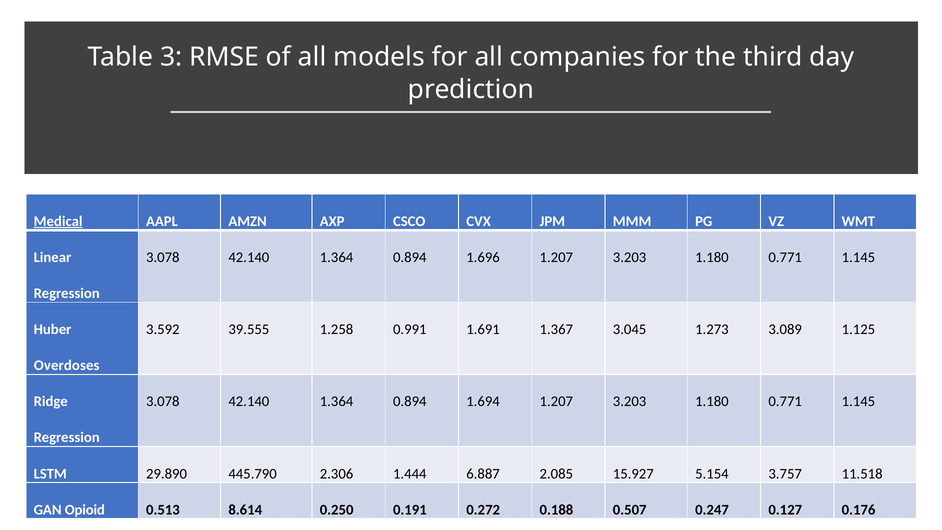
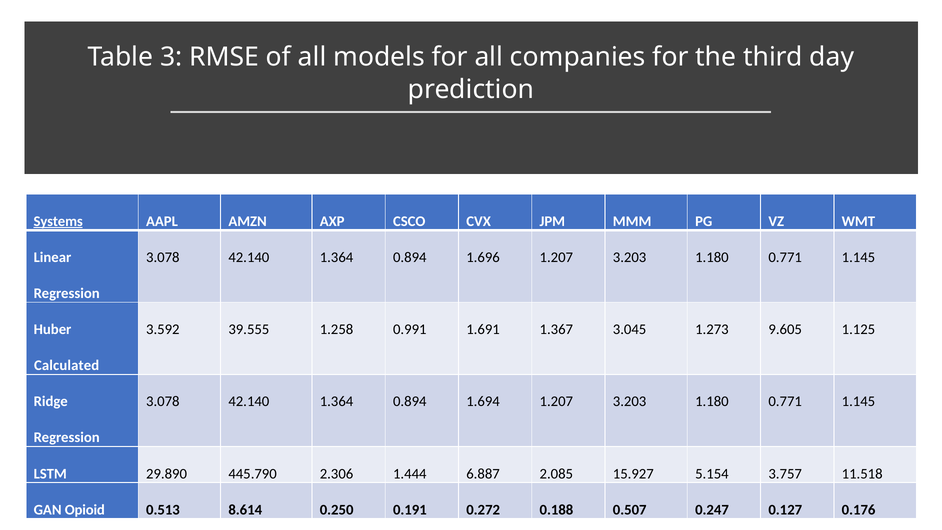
Medical: Medical -> Systems (58, 221)
3.089: 3.089 -> 9.605 (785, 329)
Overdoses: Overdoses -> Calculated (67, 365)
